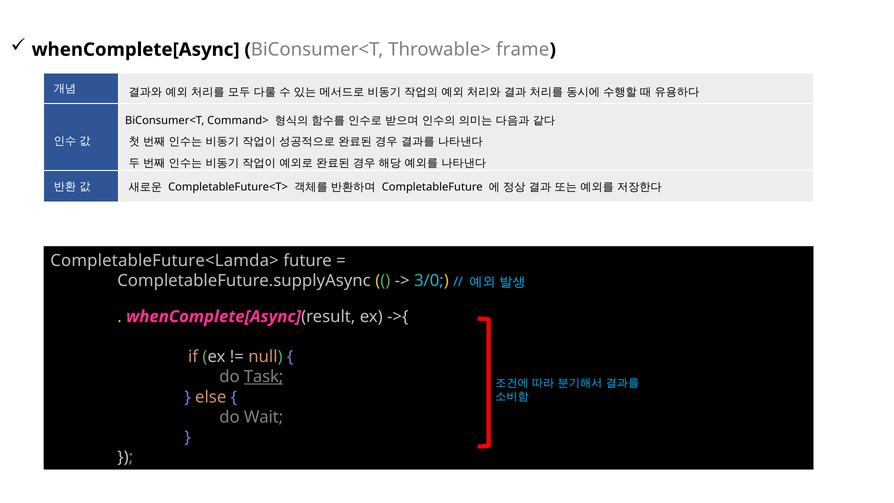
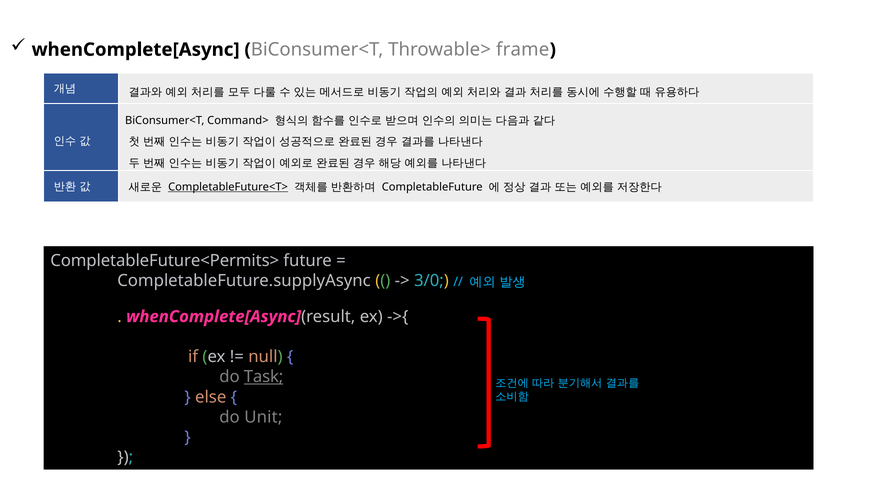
CompletableFuture<T> underline: none -> present (228, 187)
CompletableFuture<Lamda>: CompletableFuture<Lamda> -> CompletableFuture<Permits> (165, 261)
Wait: Wait -> Unit (263, 417)
